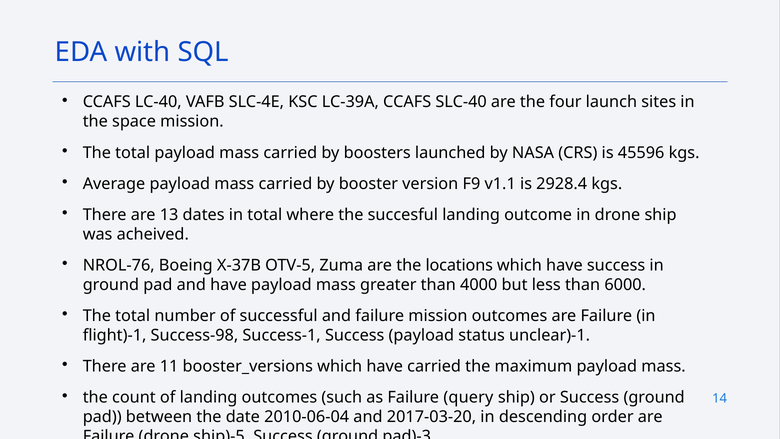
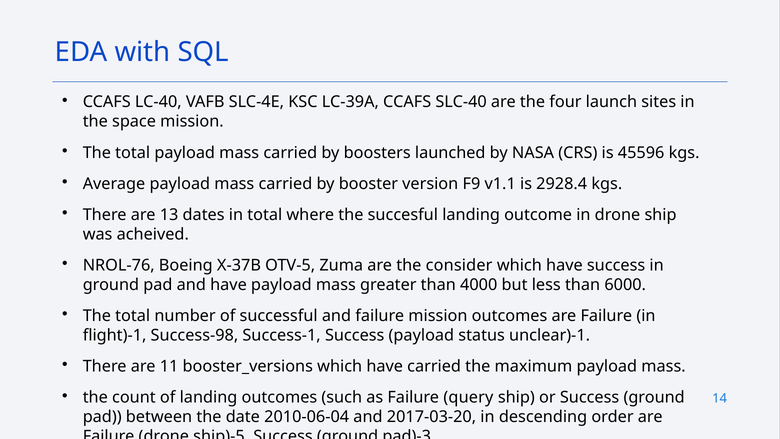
locations: locations -> consider (459, 265)
